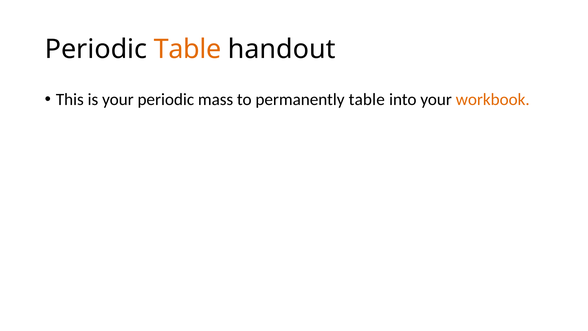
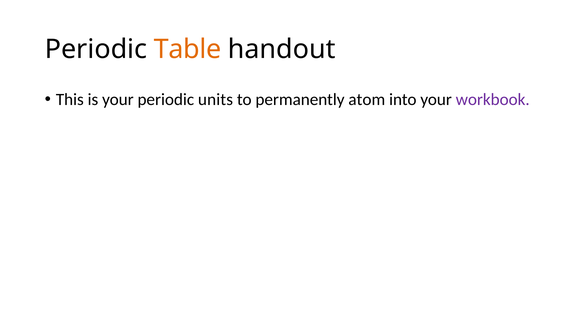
mass: mass -> units (215, 99)
permanently table: table -> atom (367, 99)
workbook colour: orange -> purple (493, 99)
